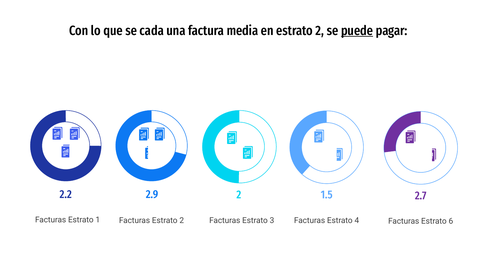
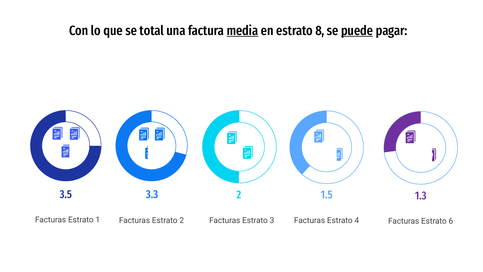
cada: cada -> total (152, 31)
media underline: none -> present (242, 31)
en estrato 2: 2 -> 8 (320, 31)
2.2: 2.2 -> 3.5 (66, 194)
2.9: 2.9 -> 3.3 (152, 194)
2.7: 2.7 -> 1.3 (421, 196)
